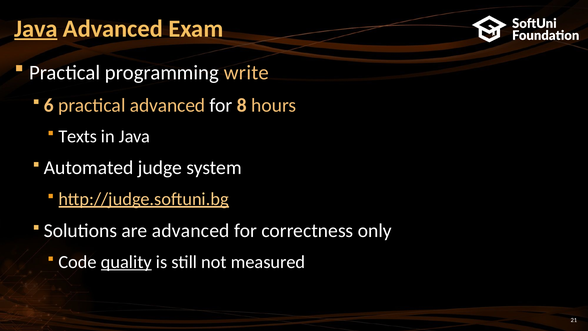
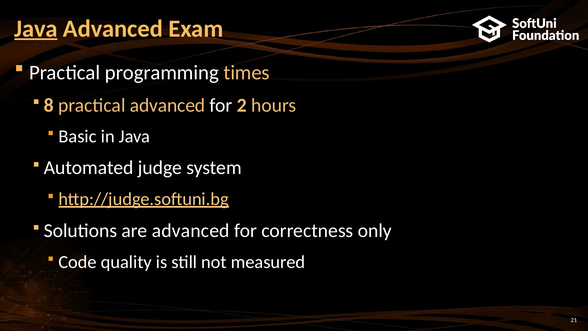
write: write -> times (247, 72)
6: 6 -> 8 (49, 105)
8: 8 -> 2 (242, 105)
Texts: Texts -> Basic (78, 136)
quality underline: present -> none (126, 262)
